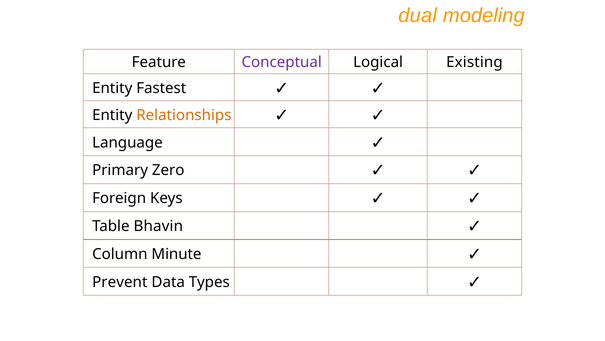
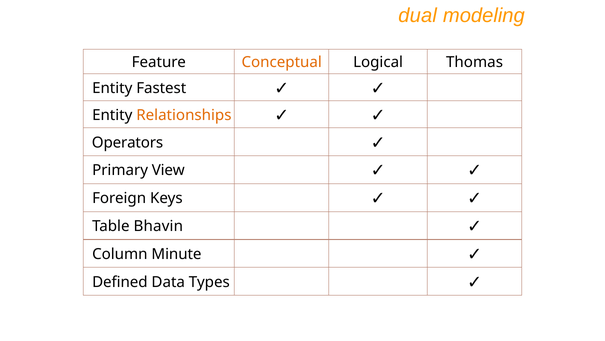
Conceptual colour: purple -> orange (282, 62)
Existing: Existing -> Thomas (475, 62)
Language: Language -> Operators (128, 142)
Zero: Zero -> View (168, 170)
Prevent: Prevent -> Defined (120, 282)
